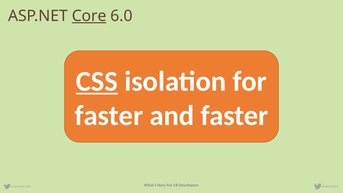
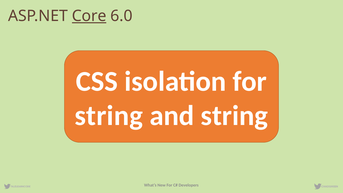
CSS underline: present -> none (97, 81)
faster: faster -> string (109, 116)
and faster: faster -> string (234, 116)
